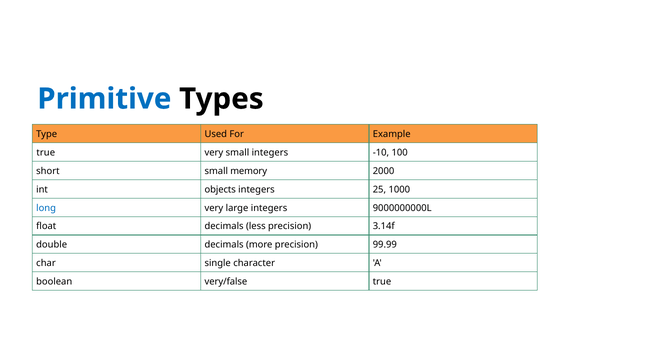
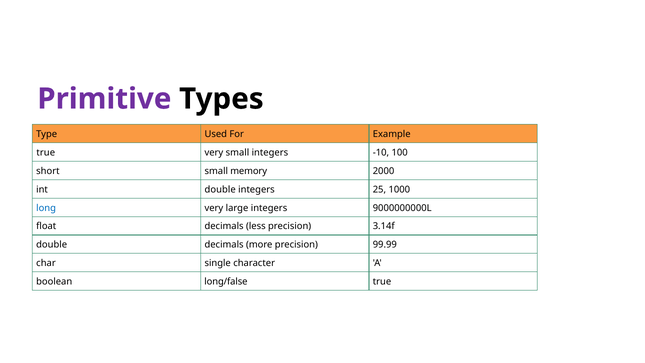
Primitive colour: blue -> purple (104, 99)
int objects: objects -> double (220, 189)
very/false: very/false -> long/false (226, 281)
